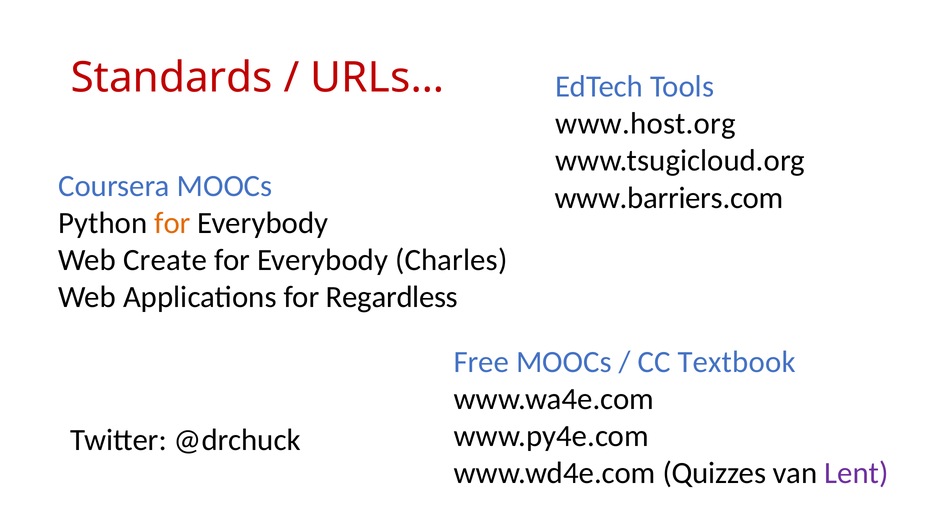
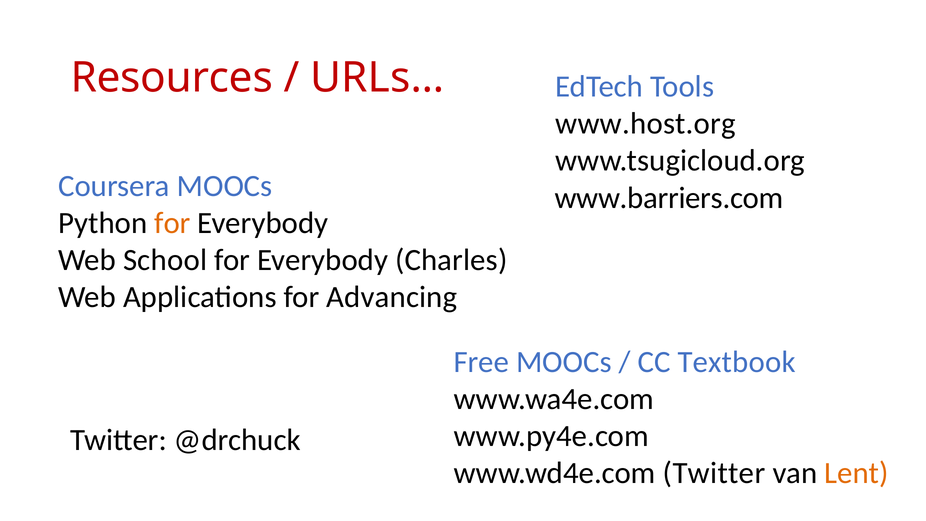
Standards: Standards -> Resources (172, 78)
Create: Create -> School (165, 260)
Regardless: Regardless -> Advancing (392, 297)
www.wd4e.com Quizzes: Quizzes -> Twitter (714, 473)
Lent colour: purple -> orange (856, 473)
